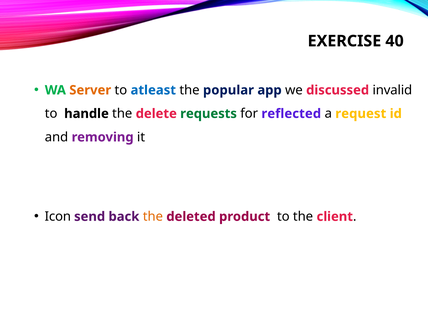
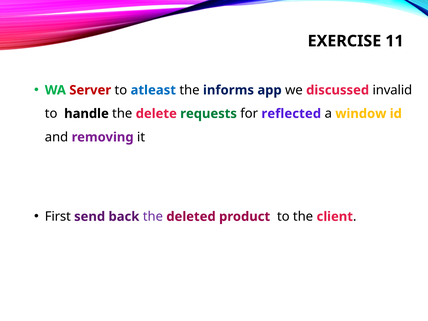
40: 40 -> 11 (395, 41)
Server colour: orange -> red (90, 90)
popular: popular -> informs (228, 90)
request: request -> window (361, 114)
Icon: Icon -> First (58, 217)
the colour: orange -> purple (153, 217)
